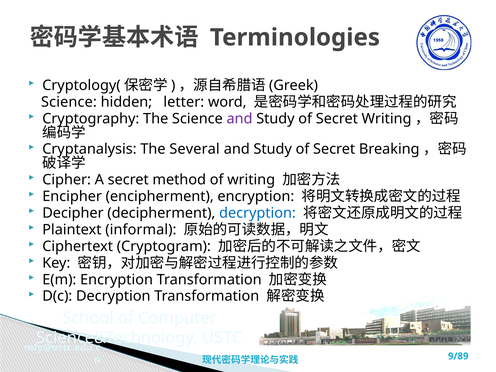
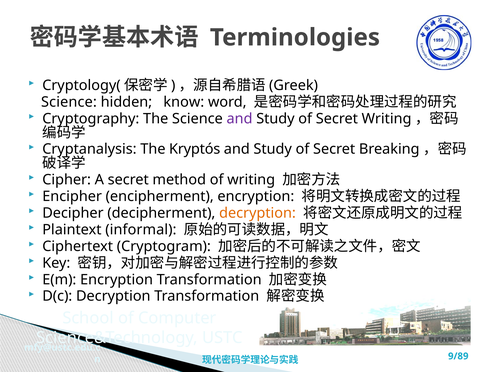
letter: letter -> know (184, 102)
Several: Several -> Kryptós (195, 149)
decryption colour: blue -> orange (258, 213)
